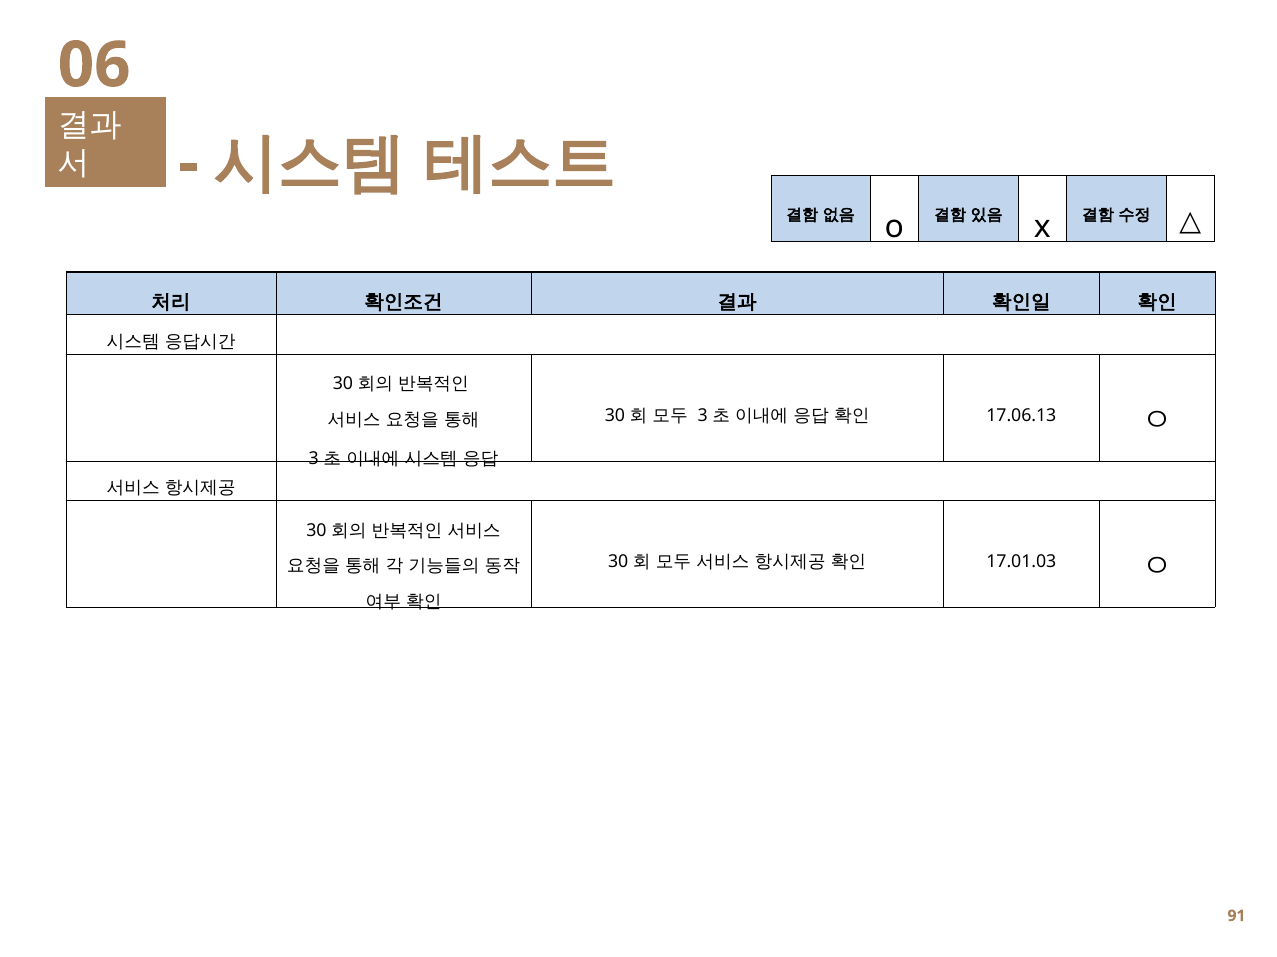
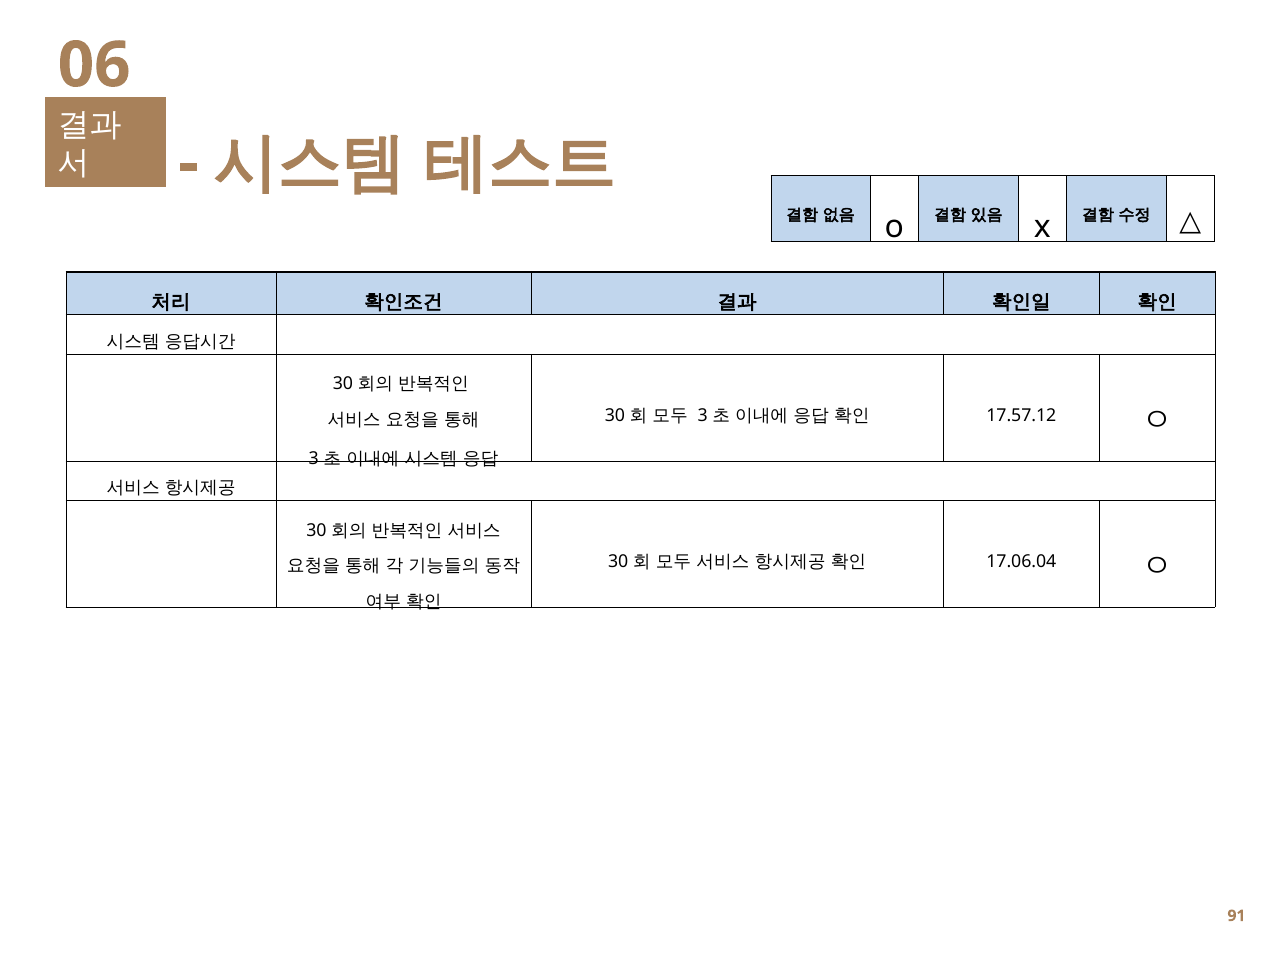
17.06.13: 17.06.13 -> 17.57.12 (1021, 416)
17.01.03: 17.01.03 -> 17.06.04 (1021, 562)
